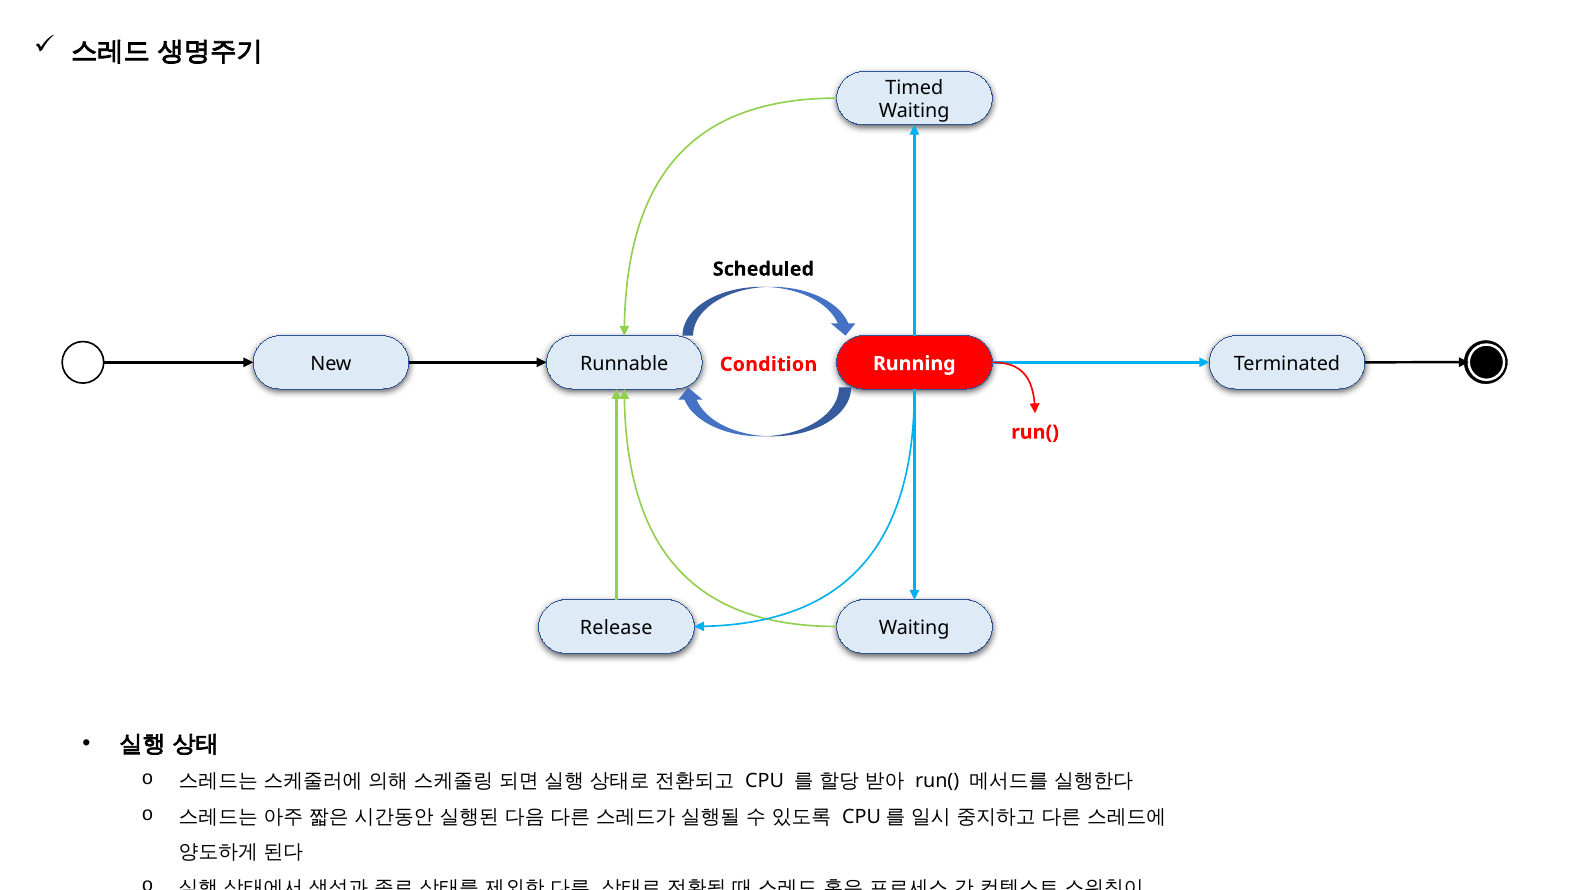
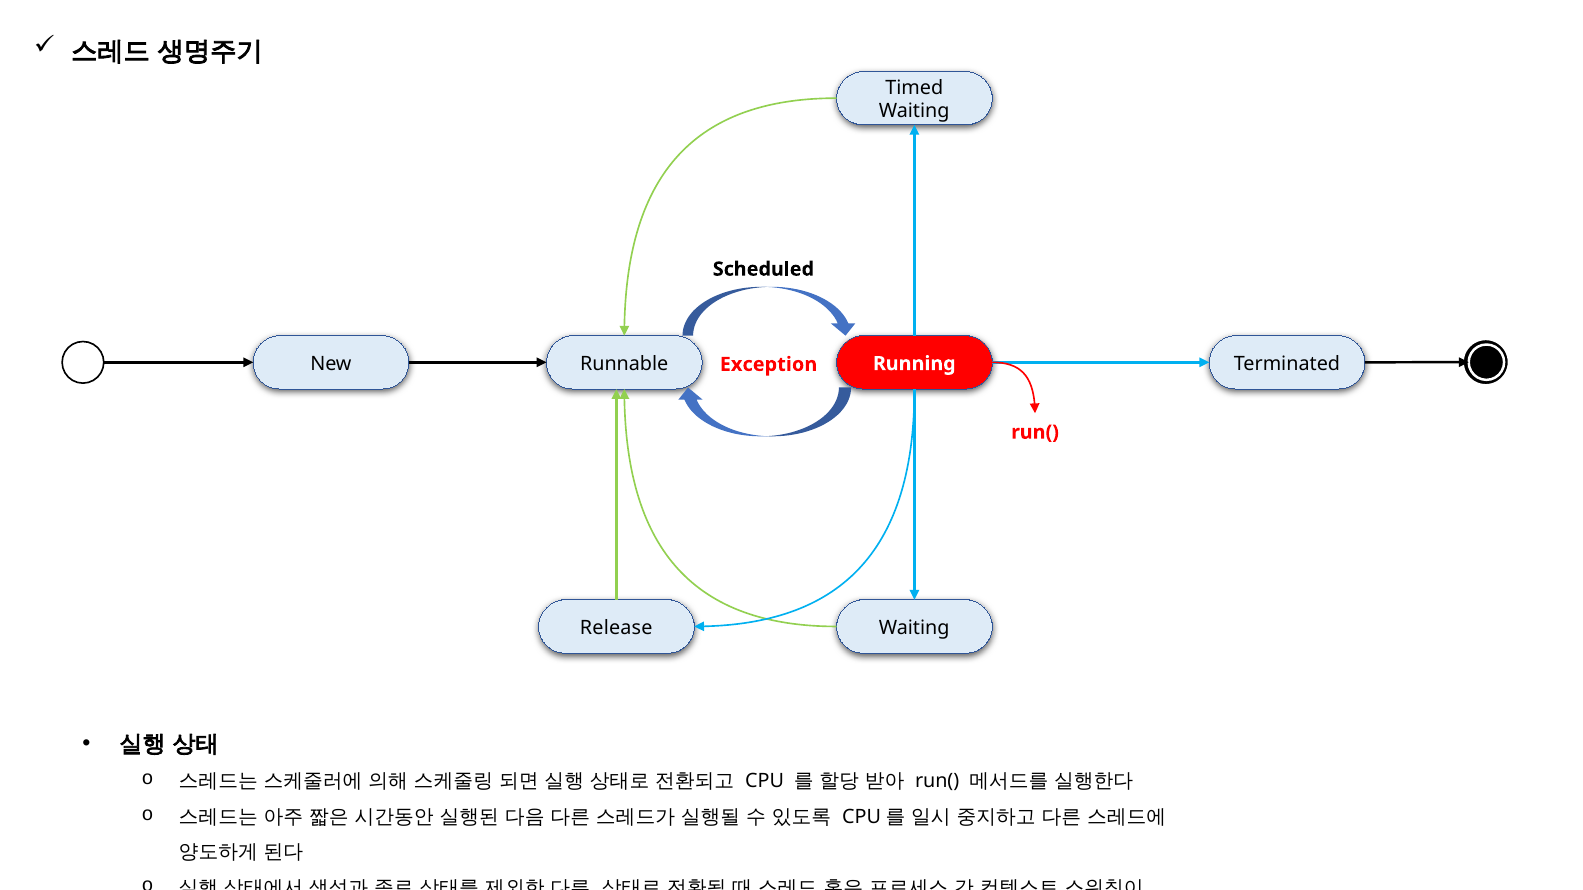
Condition: Condition -> Exception (769, 365)
